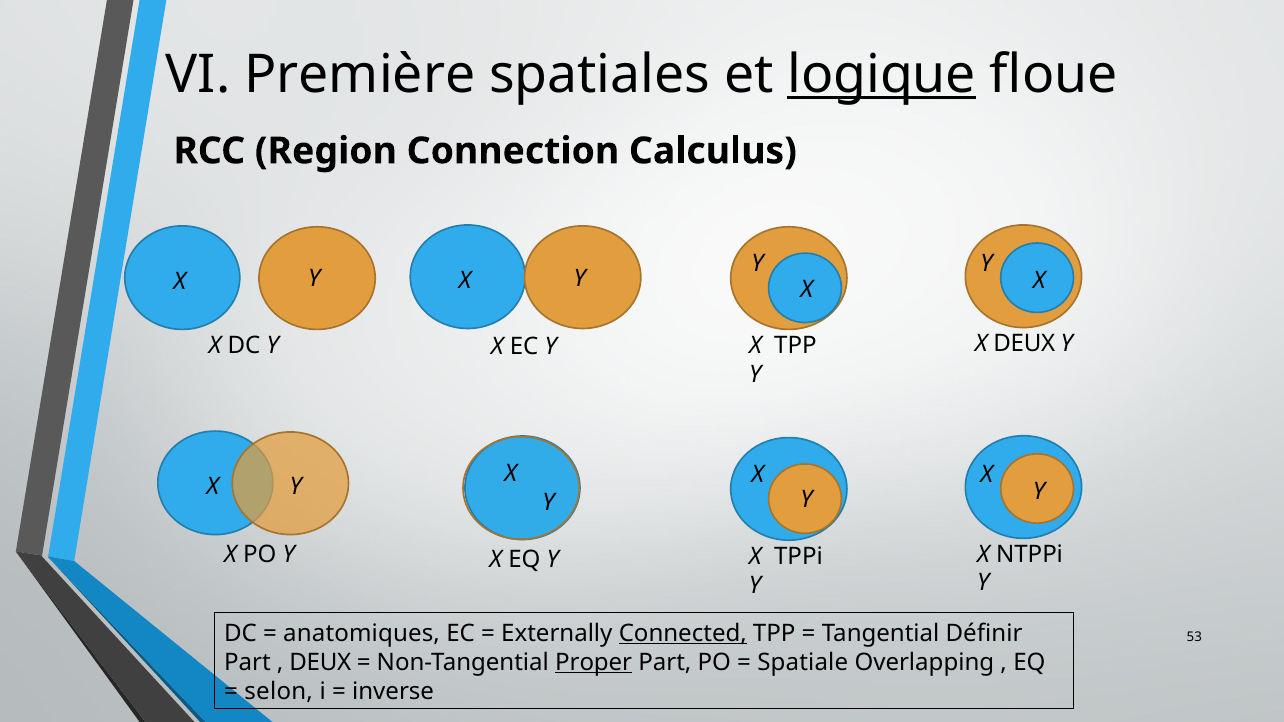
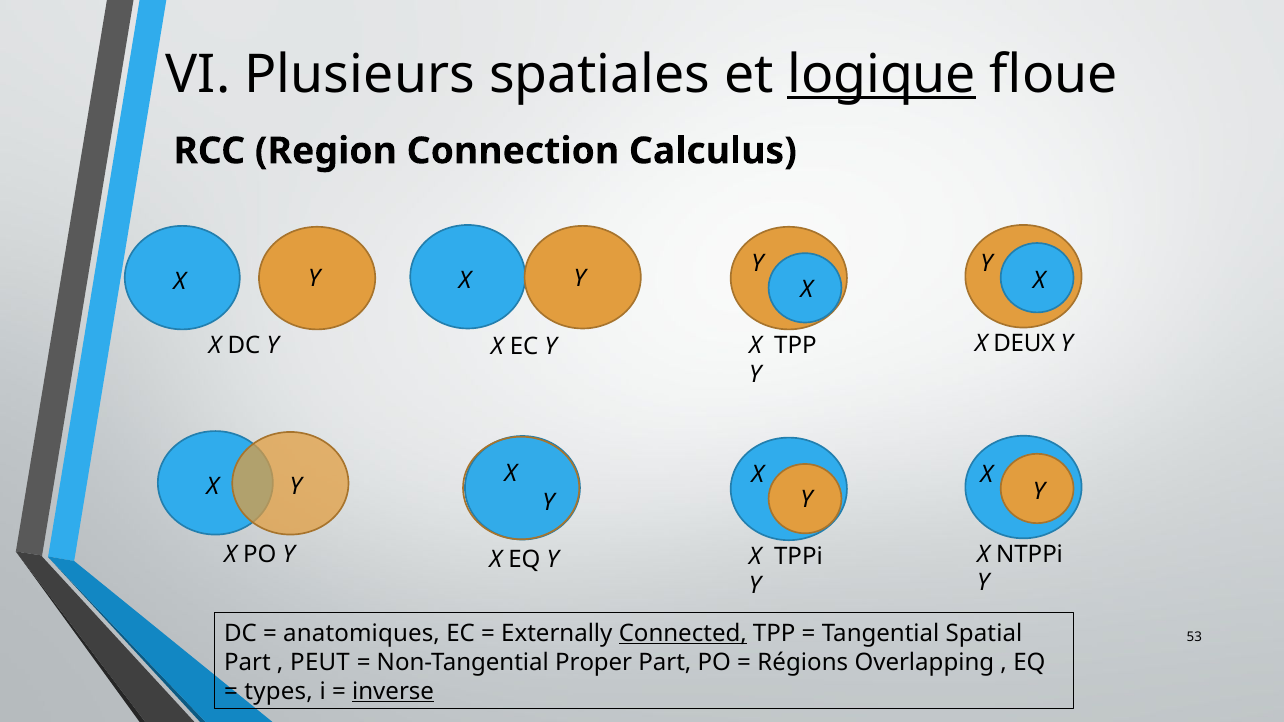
Première: Première -> Plusieurs (360, 74)
Définir: Définir -> Spatial (984, 634)
DEUX: DEUX -> PEUT (320, 662)
Proper underline: present -> none (594, 662)
Spatiale: Spatiale -> Régions (803, 662)
selon: selon -> types (279, 691)
inverse underline: none -> present (393, 691)
